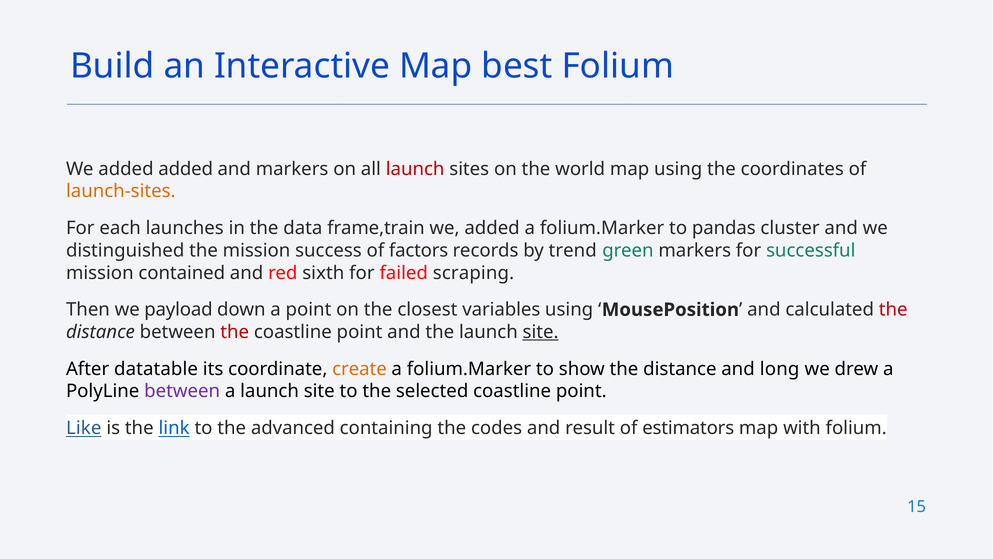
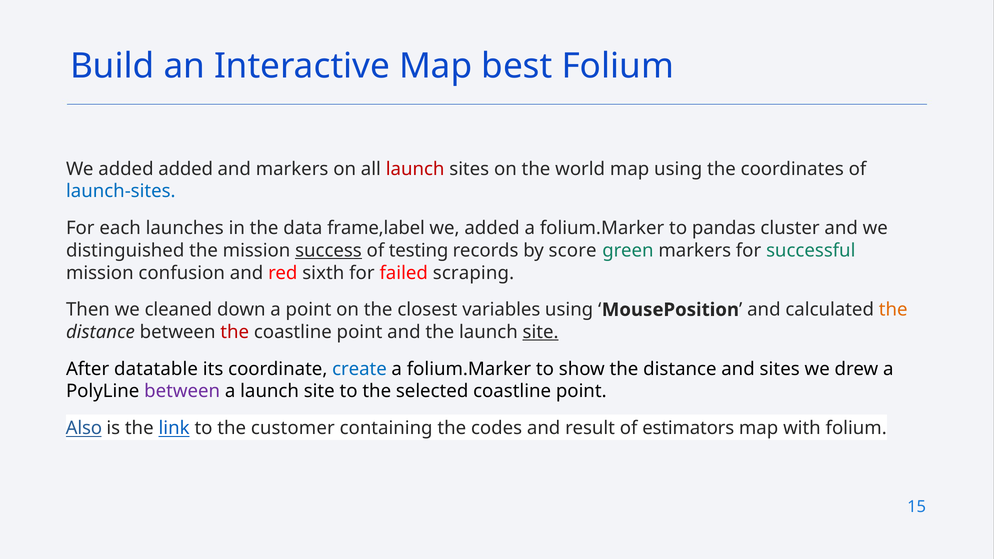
launch-sites colour: orange -> blue (121, 191)
frame,train: frame,train -> frame,label (376, 228)
success underline: none -> present (328, 251)
factors: factors -> testing (419, 251)
trend: trend -> score (573, 251)
contained: contained -> confusion (182, 273)
payload: payload -> cleaned (178, 310)
the colour: red -> orange (893, 310)
create colour: orange -> blue (359, 369)
and long: long -> sites (780, 369)
Like: Like -> Also (84, 428)
advanced: advanced -> customer (293, 428)
